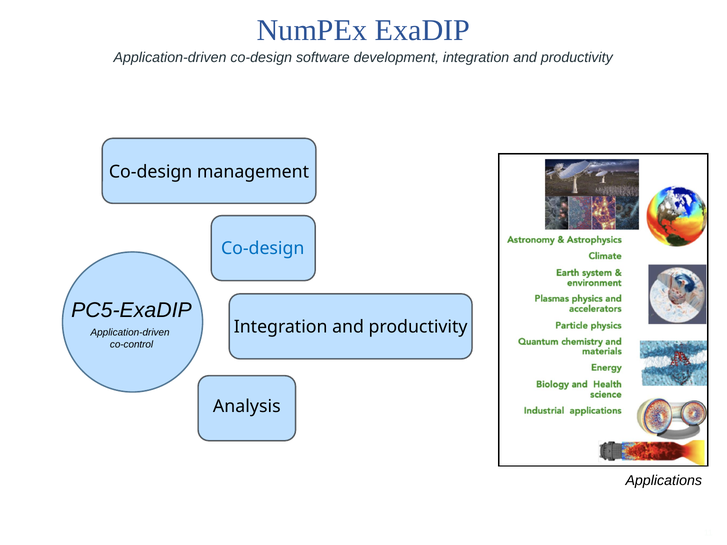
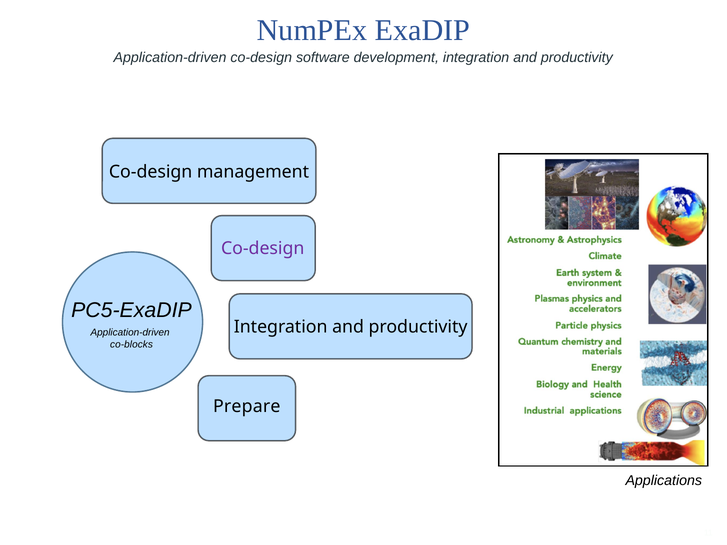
Co-design colour: blue -> purple (263, 248)
co-control: co-control -> co-blocks (131, 345)
Analysis: Analysis -> Prepare (247, 407)
